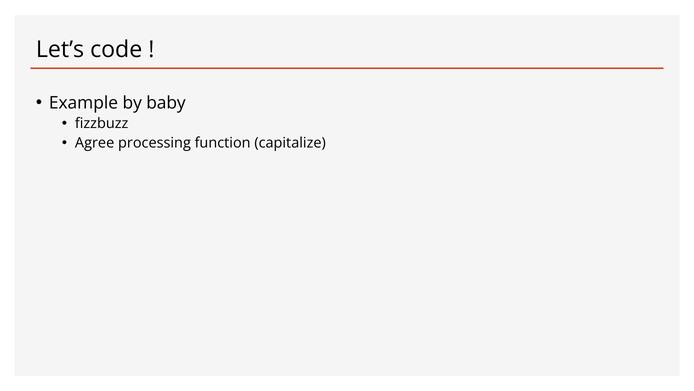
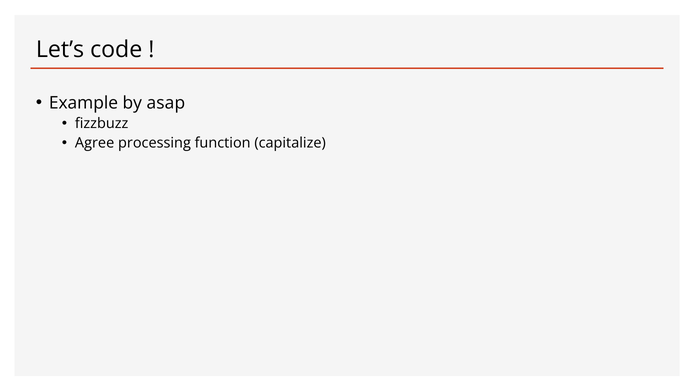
baby: baby -> asap (166, 103)
